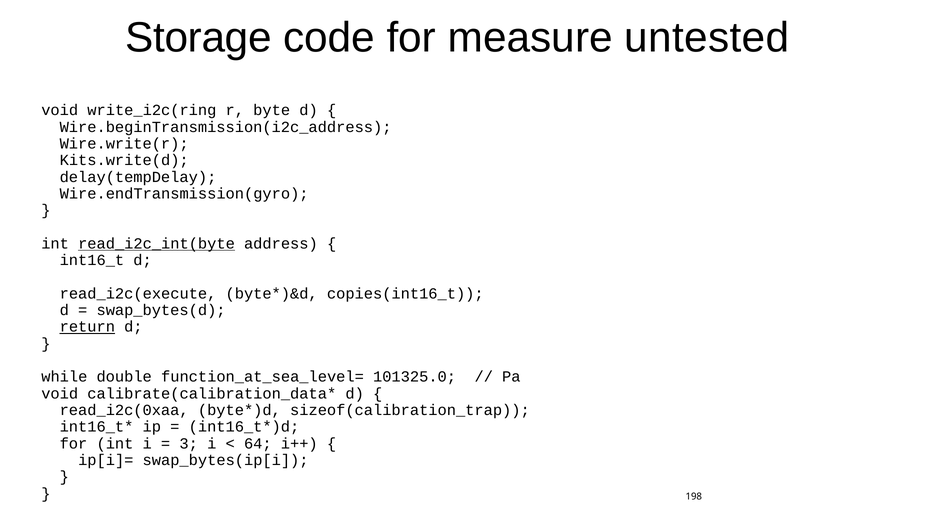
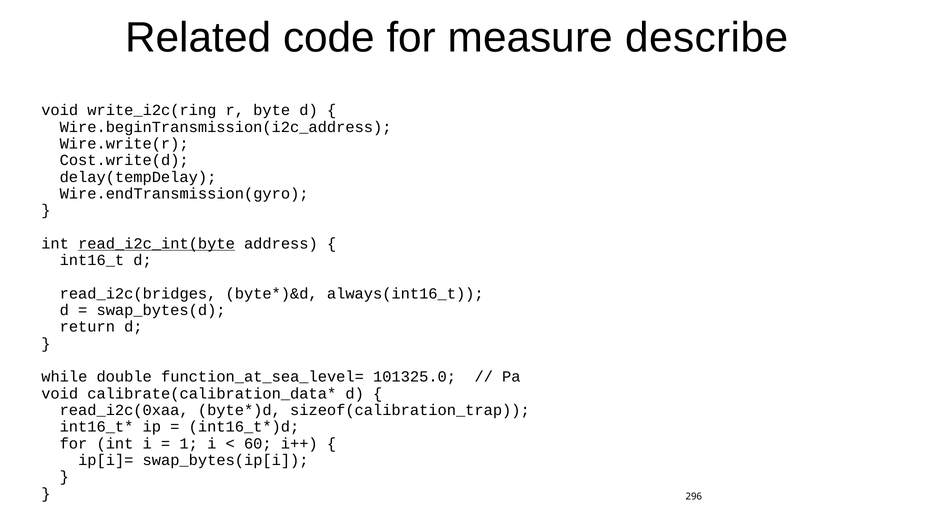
Storage: Storage -> Related (198, 38)
untested: untested -> describe (707, 38)
Kits.write(d: Kits.write(d -> Cost.write(d (124, 160)
read_i2c(execute: read_i2c(execute -> read_i2c(bridges (138, 293)
copies(int16_t: copies(int16_t -> always(int16_t (405, 293)
return underline: present -> none (87, 326)
3: 3 -> 1 (189, 443)
64: 64 -> 60 (258, 443)
198: 198 -> 296 (694, 496)
